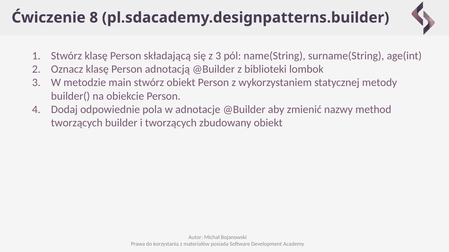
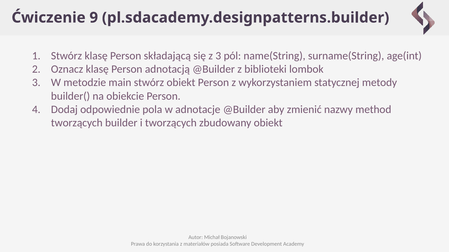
8: 8 -> 9 (94, 18)
